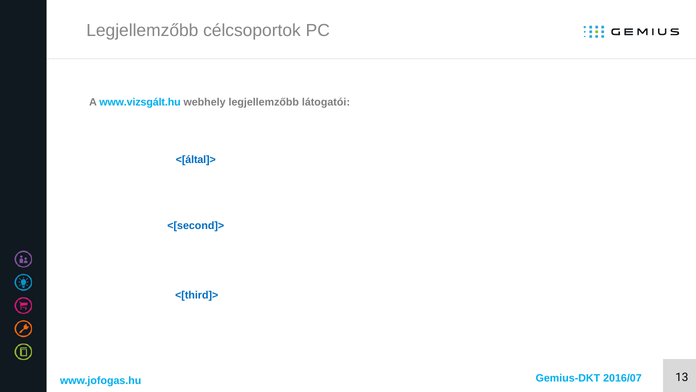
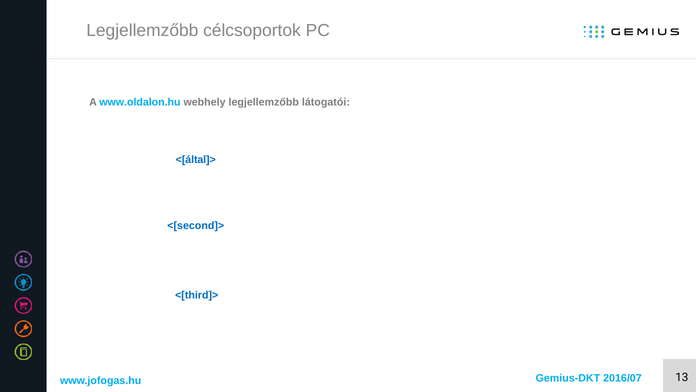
www.vizsgált.hu: www.vizsgált.hu -> www.oldalon.hu (140, 102)
